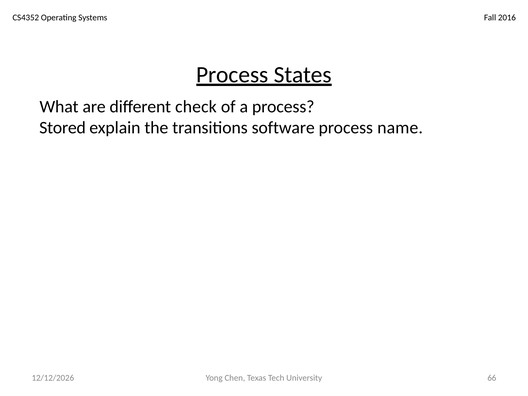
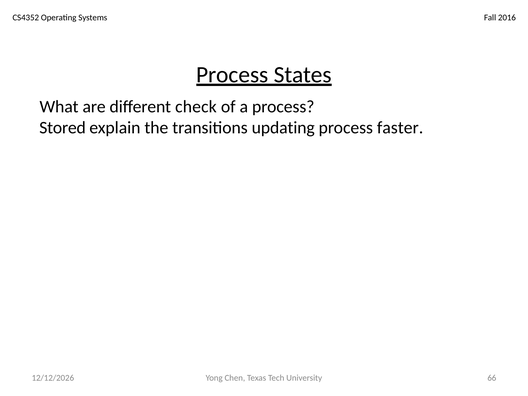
software: software -> updating (283, 128)
name: name -> faster (400, 128)
